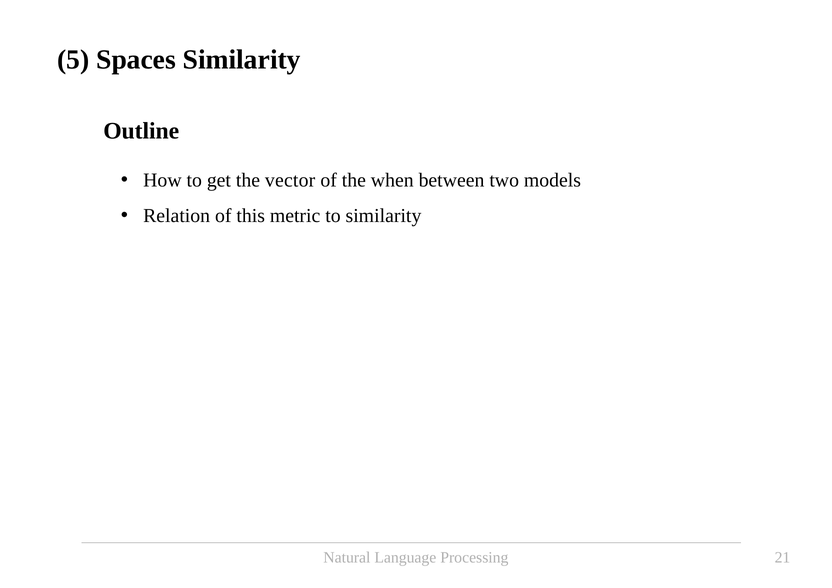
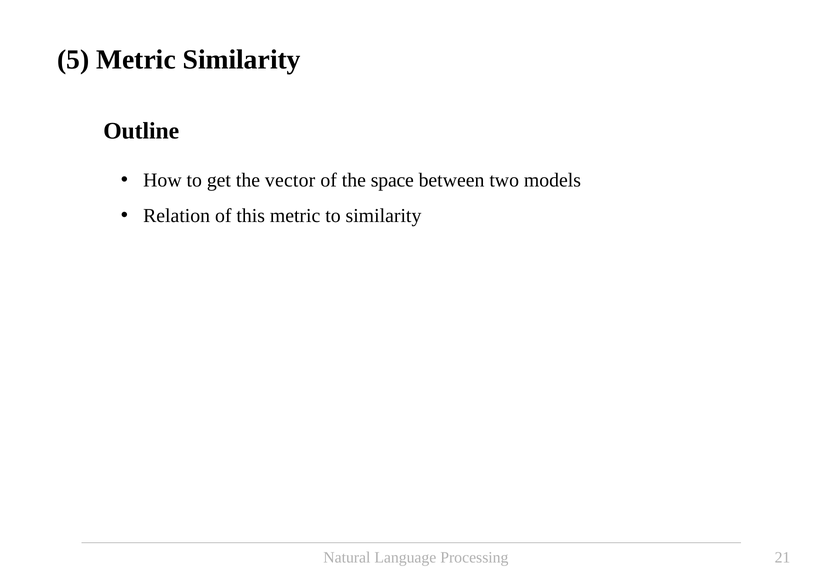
5 Spaces: Spaces -> Metric (136, 60)
when: when -> space (392, 181)
